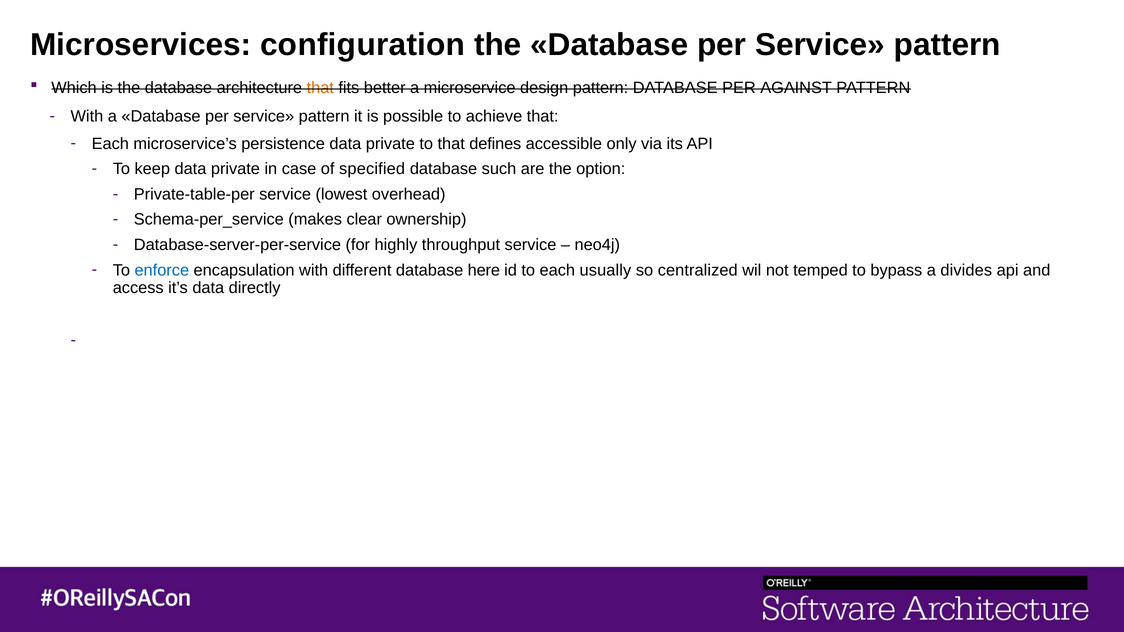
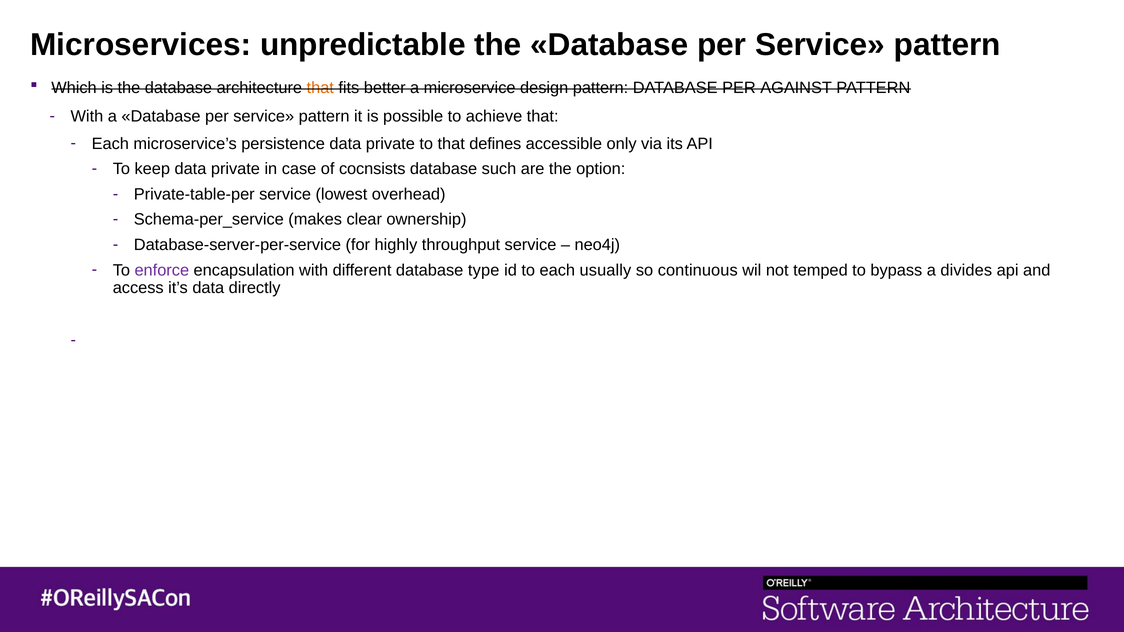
configuration: configuration -> unpredictable (363, 45)
specified: specified -> cocnsists (372, 169)
enforce colour: blue -> purple (162, 270)
here: here -> type (484, 270)
centralized: centralized -> continuous (698, 270)
